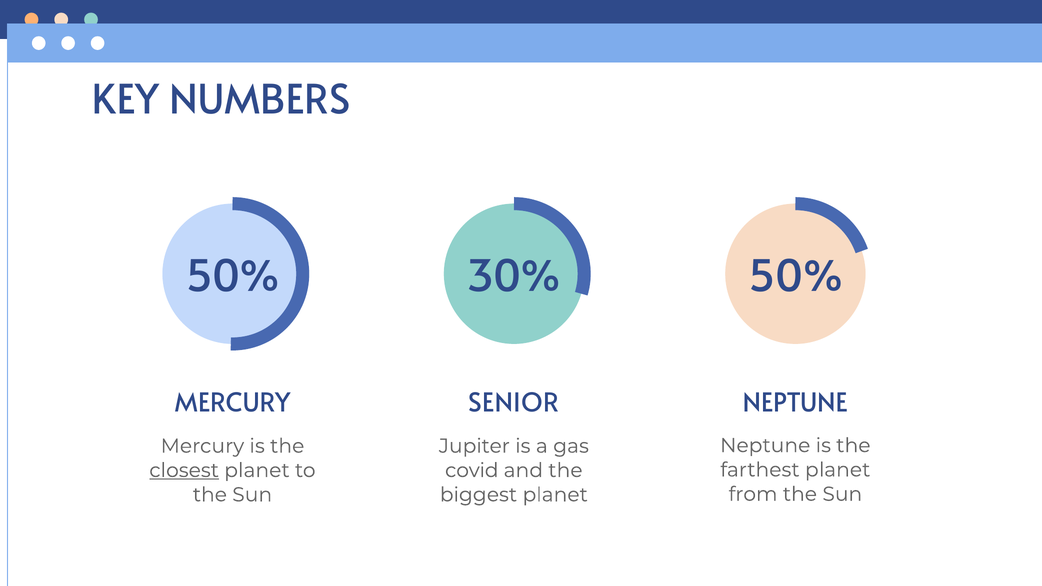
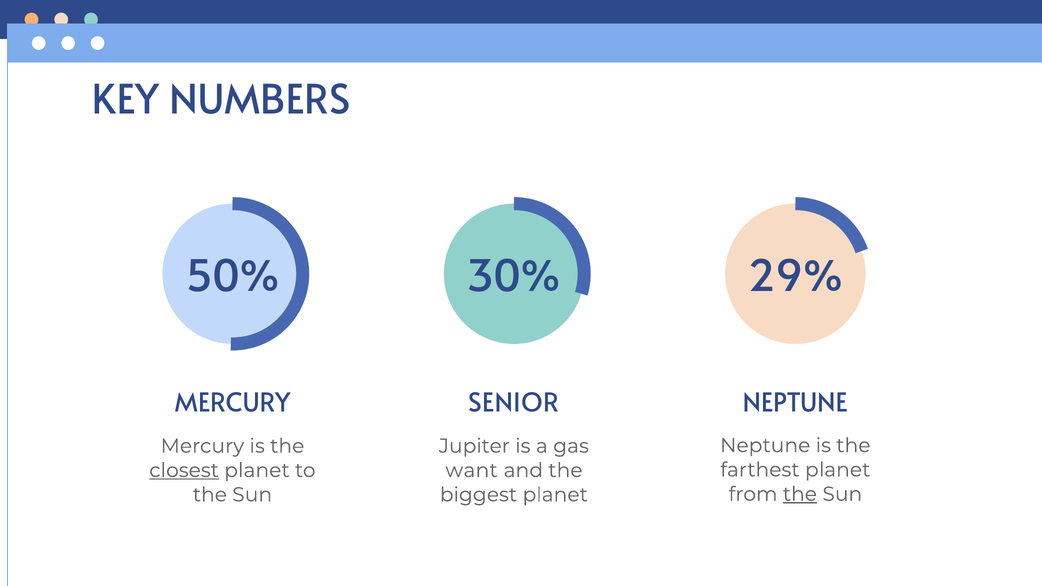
50%: 50% -> 29% (796, 277)
covid: covid -> want (472, 470)
the underline: none -> present (800, 494)
